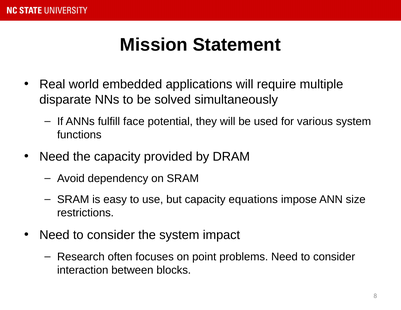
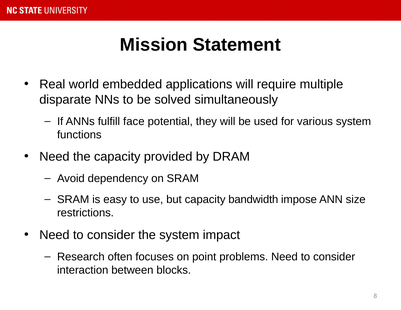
equations: equations -> bandwidth (253, 199)
